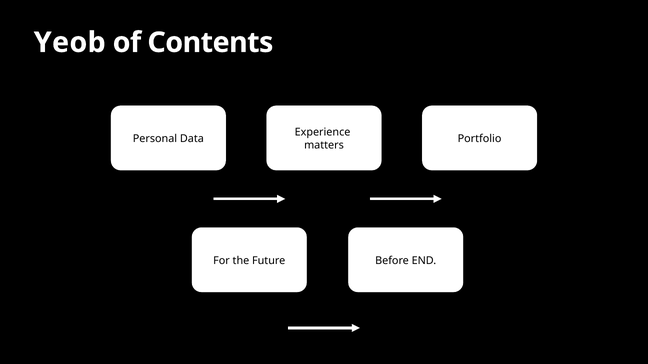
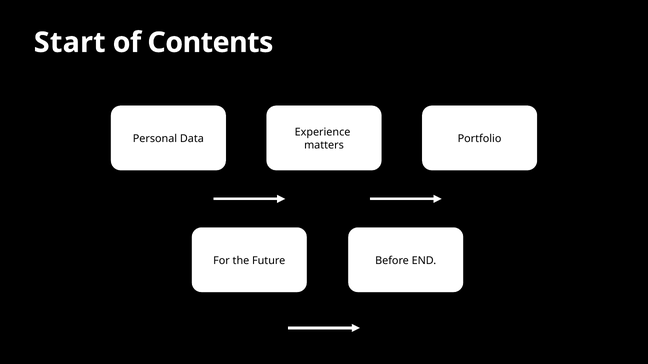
Yeob: Yeob -> Start (70, 43)
